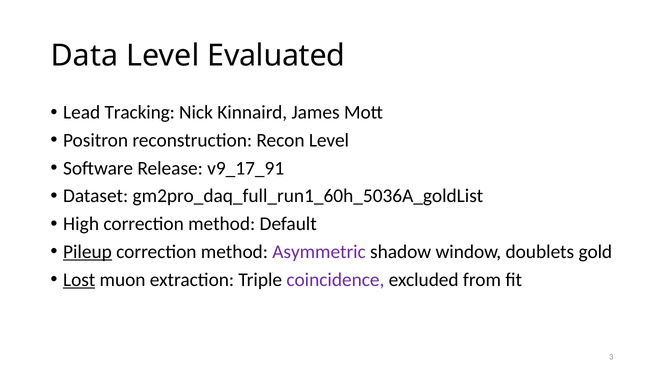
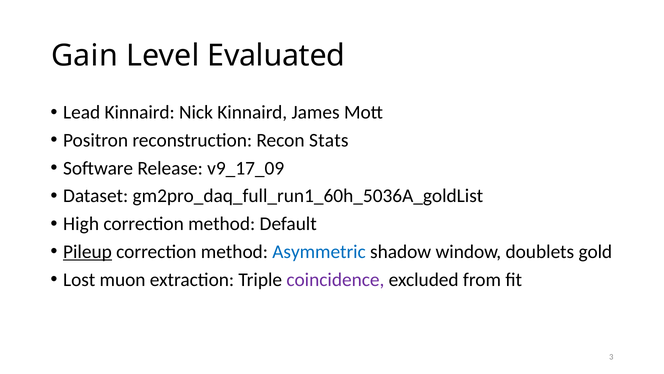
Data: Data -> Gain (84, 56)
Lead Tracking: Tracking -> Kinnaird (140, 112)
Recon Level: Level -> Stats (329, 140)
v9_17_91: v9_17_91 -> v9_17_09 (246, 168)
Asymmetric colour: purple -> blue (319, 251)
Lost underline: present -> none (79, 279)
